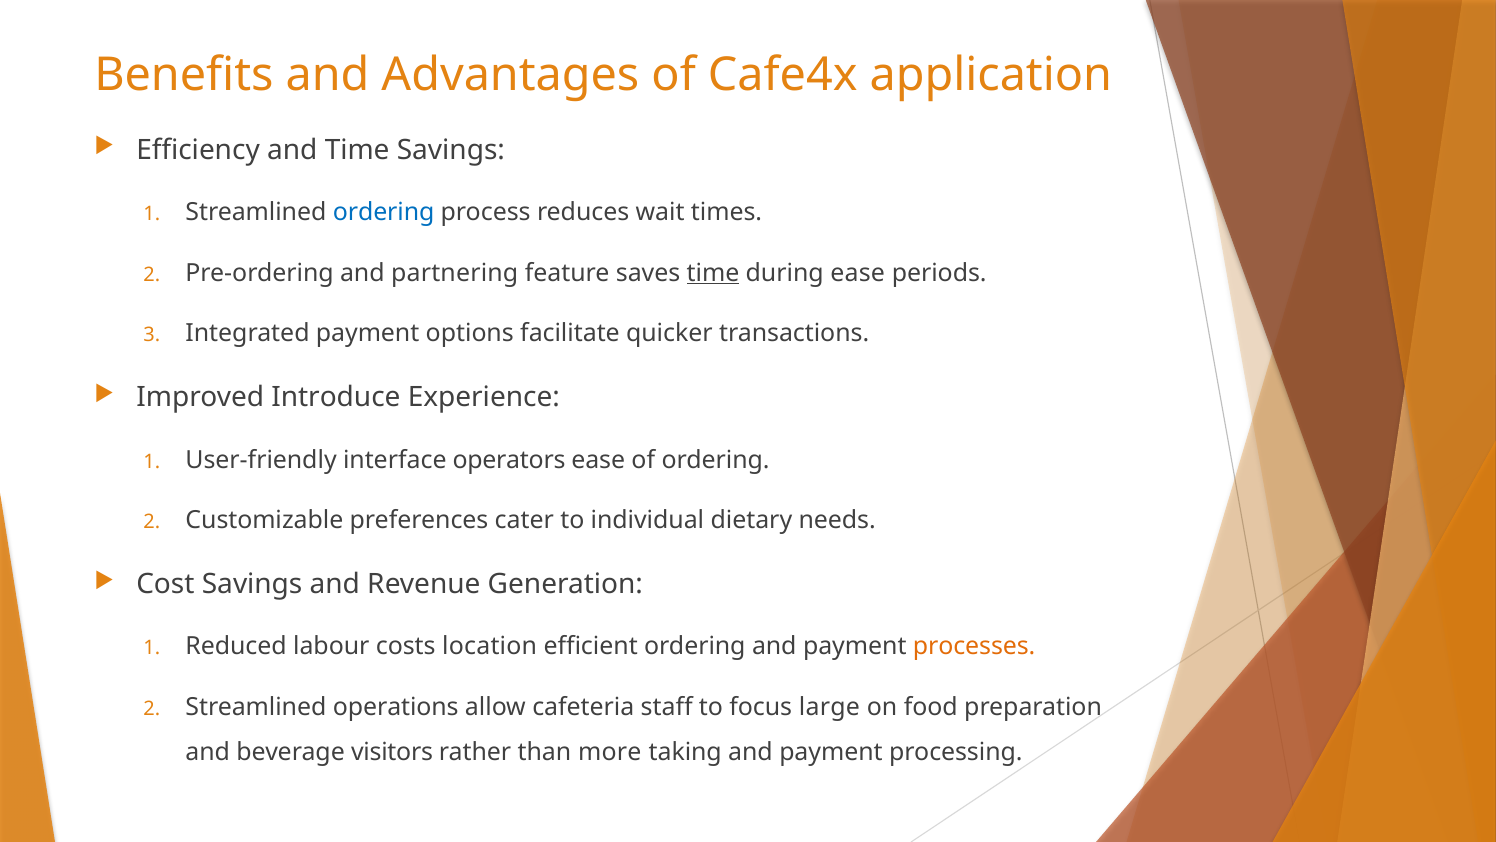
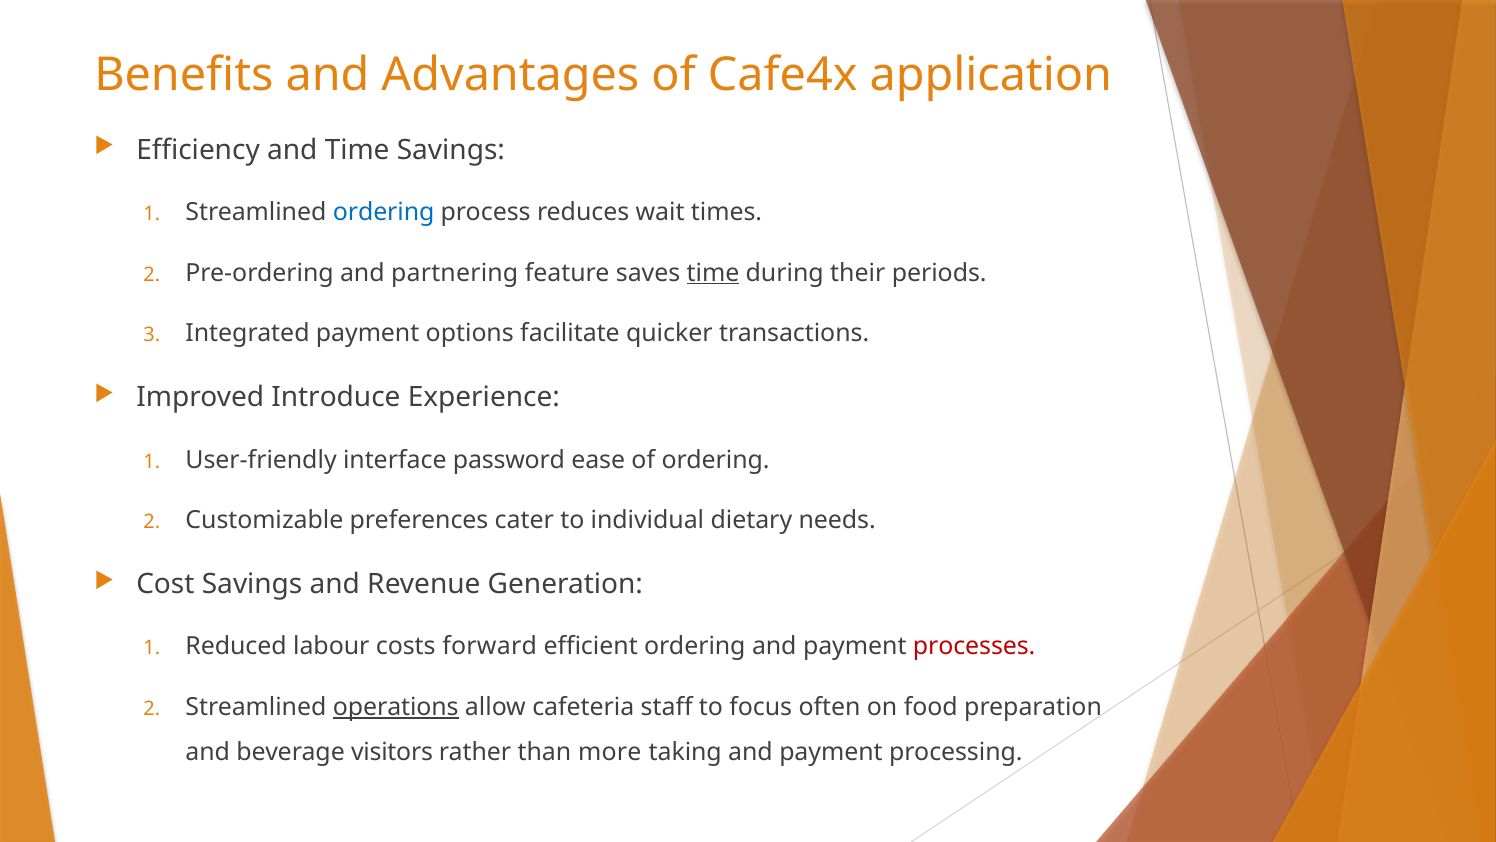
during ease: ease -> their (858, 273)
operators: operators -> password (509, 460)
location: location -> forward (490, 646)
processes colour: orange -> red (974, 646)
operations underline: none -> present (396, 707)
large: large -> often (830, 707)
